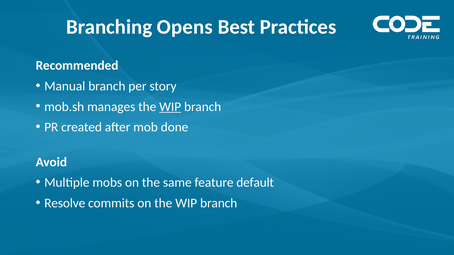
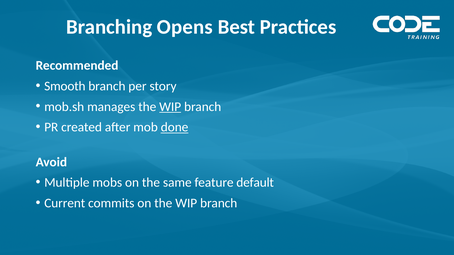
Manual: Manual -> Smooth (65, 86)
done underline: none -> present (175, 127)
Resolve: Resolve -> Current (65, 204)
